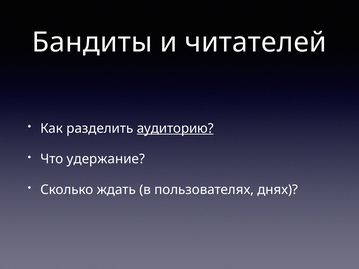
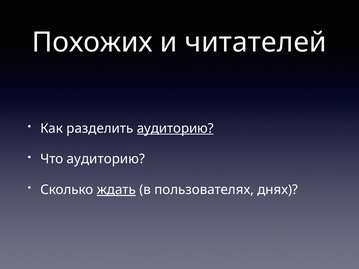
Бандиты: Бандиты -> Похожих (92, 42)
Что удержание: удержание -> аудиторию (106, 159)
ждать underline: none -> present (116, 190)
